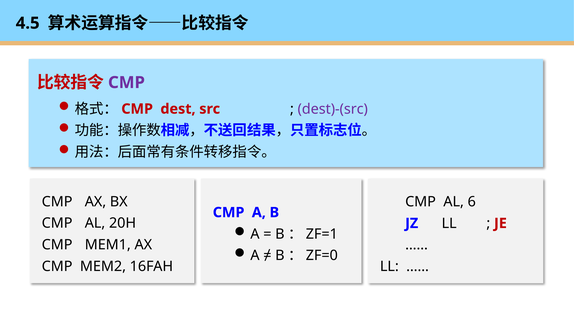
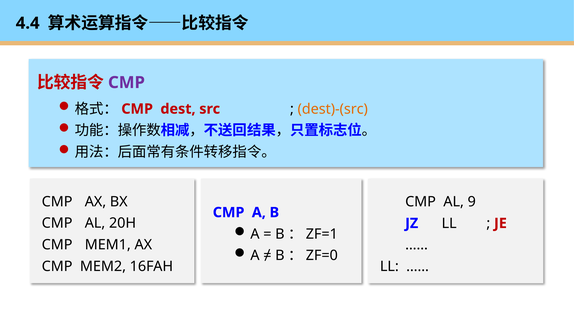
4.5: 4.5 -> 4.4 (28, 23)
dest)-(src colour: purple -> orange (333, 109)
6: 6 -> 9 (472, 202)
